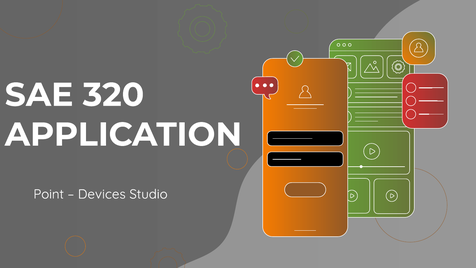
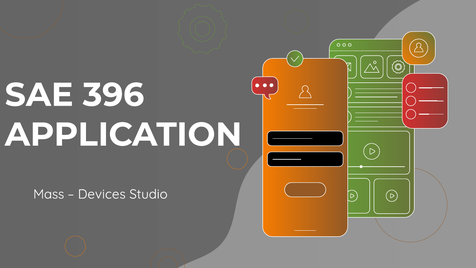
320: 320 -> 396 (113, 95)
Point: Point -> Mass (49, 194)
